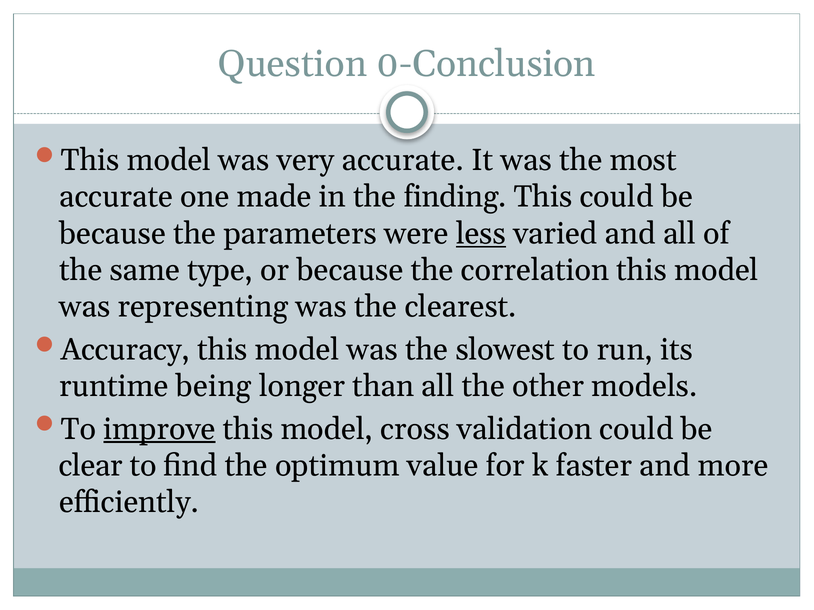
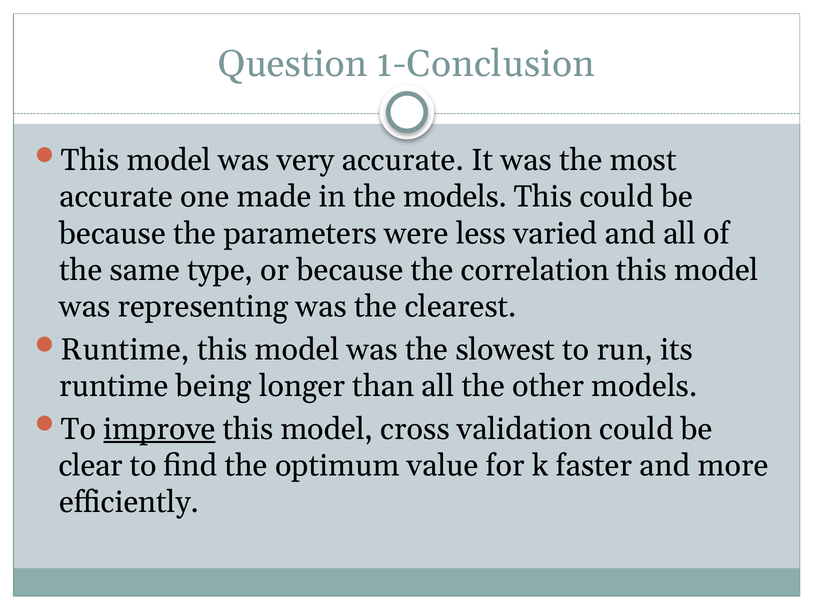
0-Conclusion: 0-Conclusion -> 1-Conclusion (485, 64)
the finding: finding -> models (455, 197)
less underline: present -> none (481, 234)
Accuracy: Accuracy -> Runtime (125, 350)
